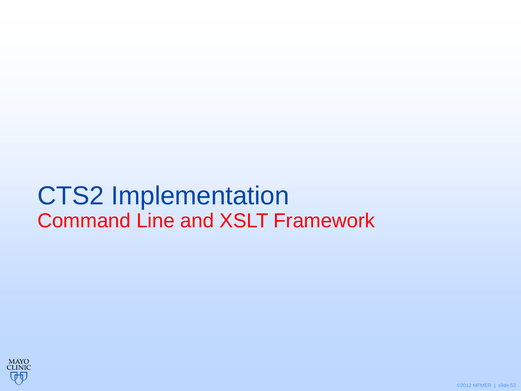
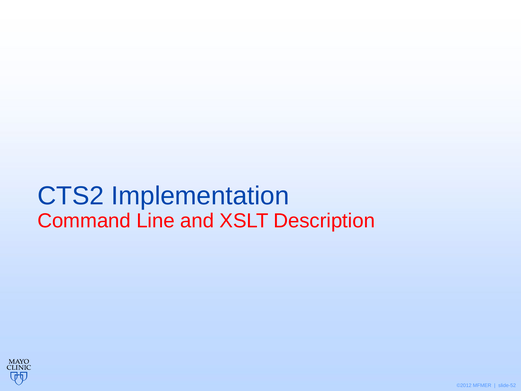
Framework: Framework -> Description (324, 221)
